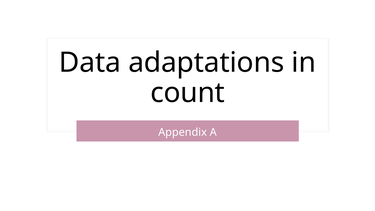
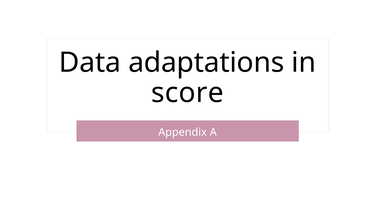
count: count -> score (187, 93)
